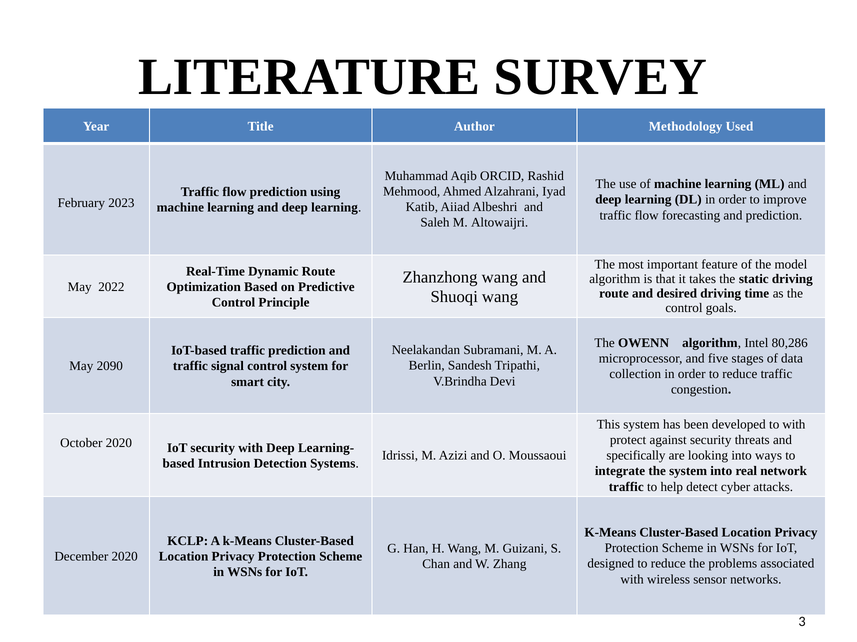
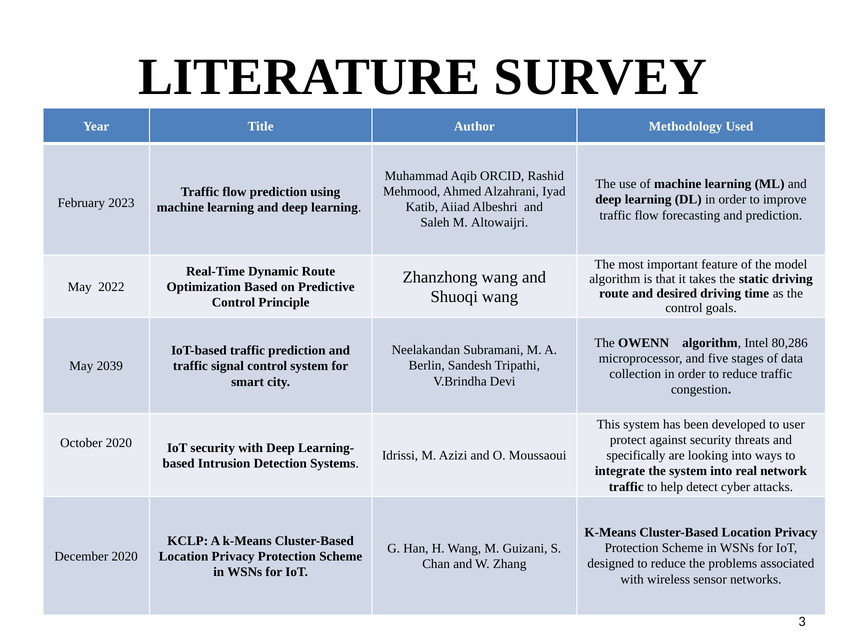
2090: 2090 -> 2039 (110, 367)
to with: with -> user (794, 425)
